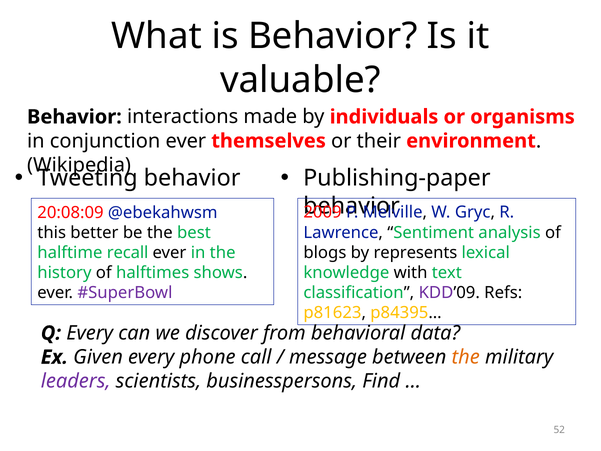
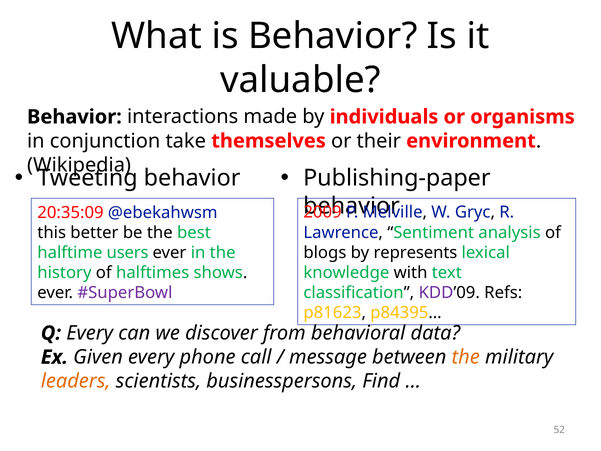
conjunction ever: ever -> take (186, 141)
20:08:09: 20:08:09 -> 20:35:09 (71, 212)
recall: recall -> users (128, 252)
leaders colour: purple -> orange (76, 381)
